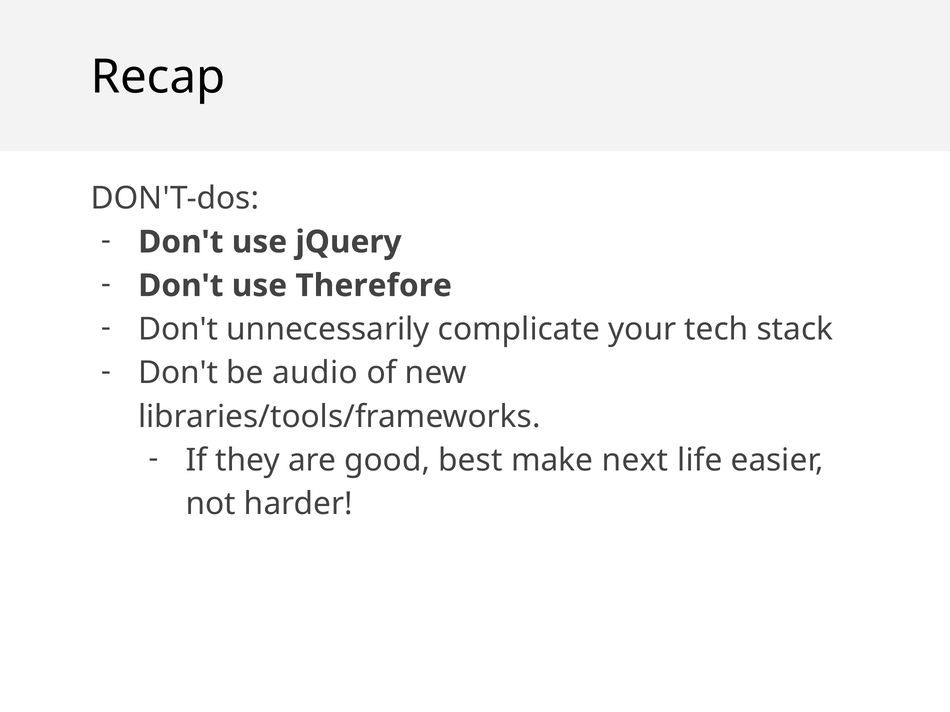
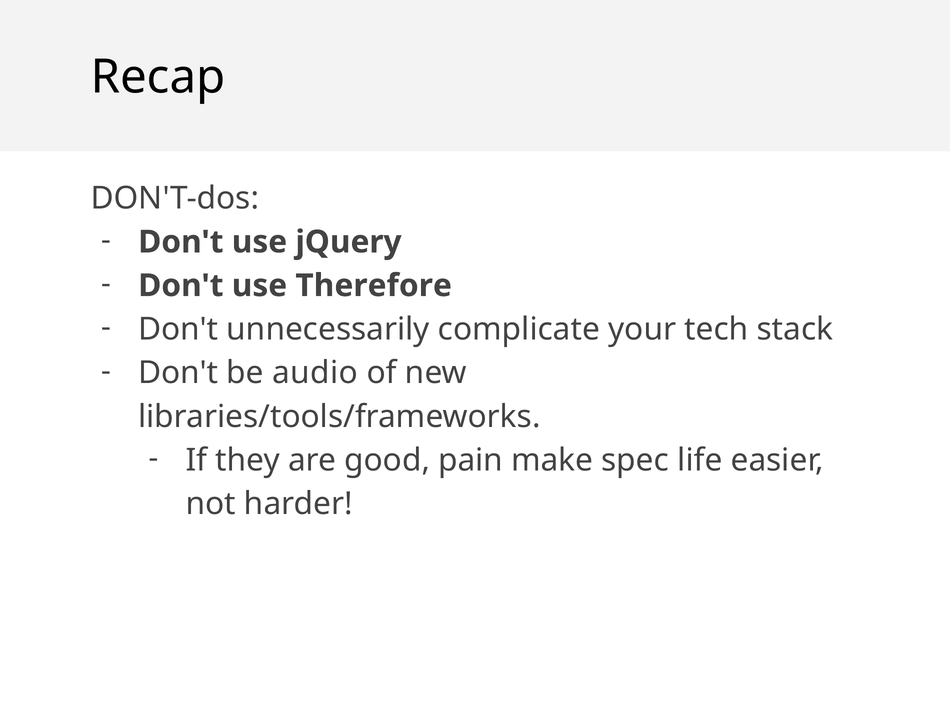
best: best -> pain (471, 461)
next: next -> spec (635, 461)
